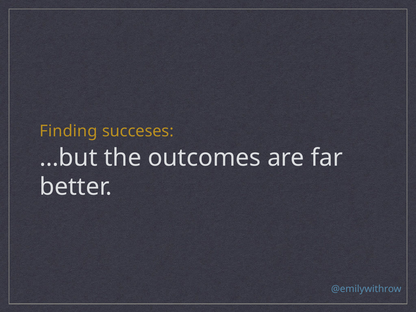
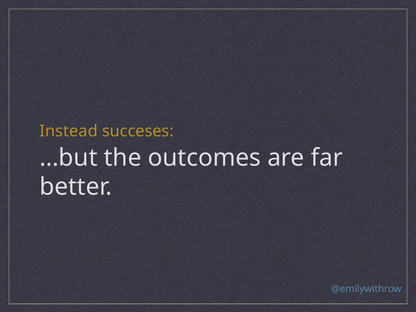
Finding: Finding -> Instead (69, 131)
